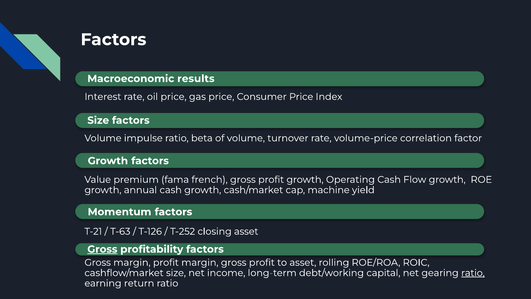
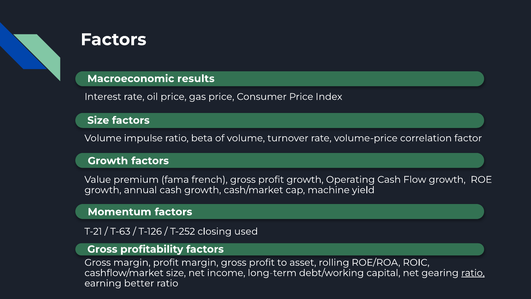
closing asset: asset -> used (246, 231)
Gross underline: present -> none (102, 249)
return: return -> better (139, 283)
